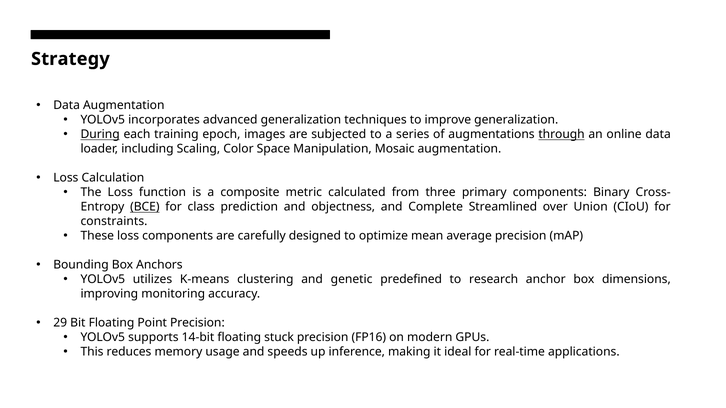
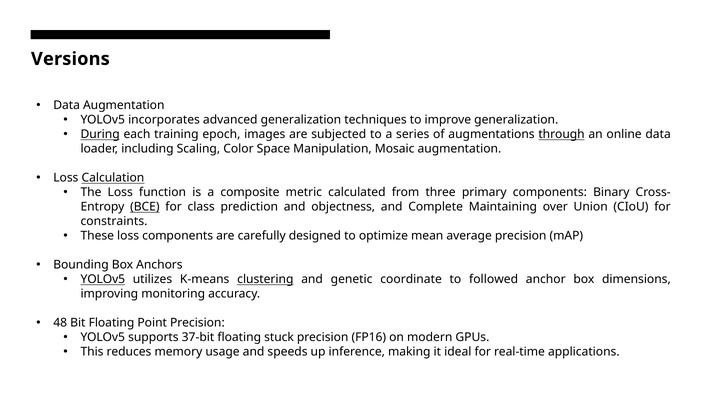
Strategy: Strategy -> Versions (70, 59)
Calculation underline: none -> present (113, 178)
Streamlined: Streamlined -> Maintaining (503, 207)
YOLOv5 underline: none -> present (103, 280)
clustering underline: none -> present (265, 280)
predefined: predefined -> coordinate (411, 280)
research: research -> followed (494, 280)
29: 29 -> 48 (60, 323)
14-bit: 14-bit -> 37-bit (198, 338)
